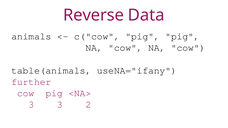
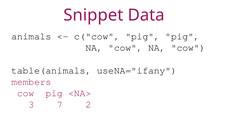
Reverse: Reverse -> Snippet (93, 15)
further: further -> members (31, 82)
3 3: 3 -> 7 (60, 105)
